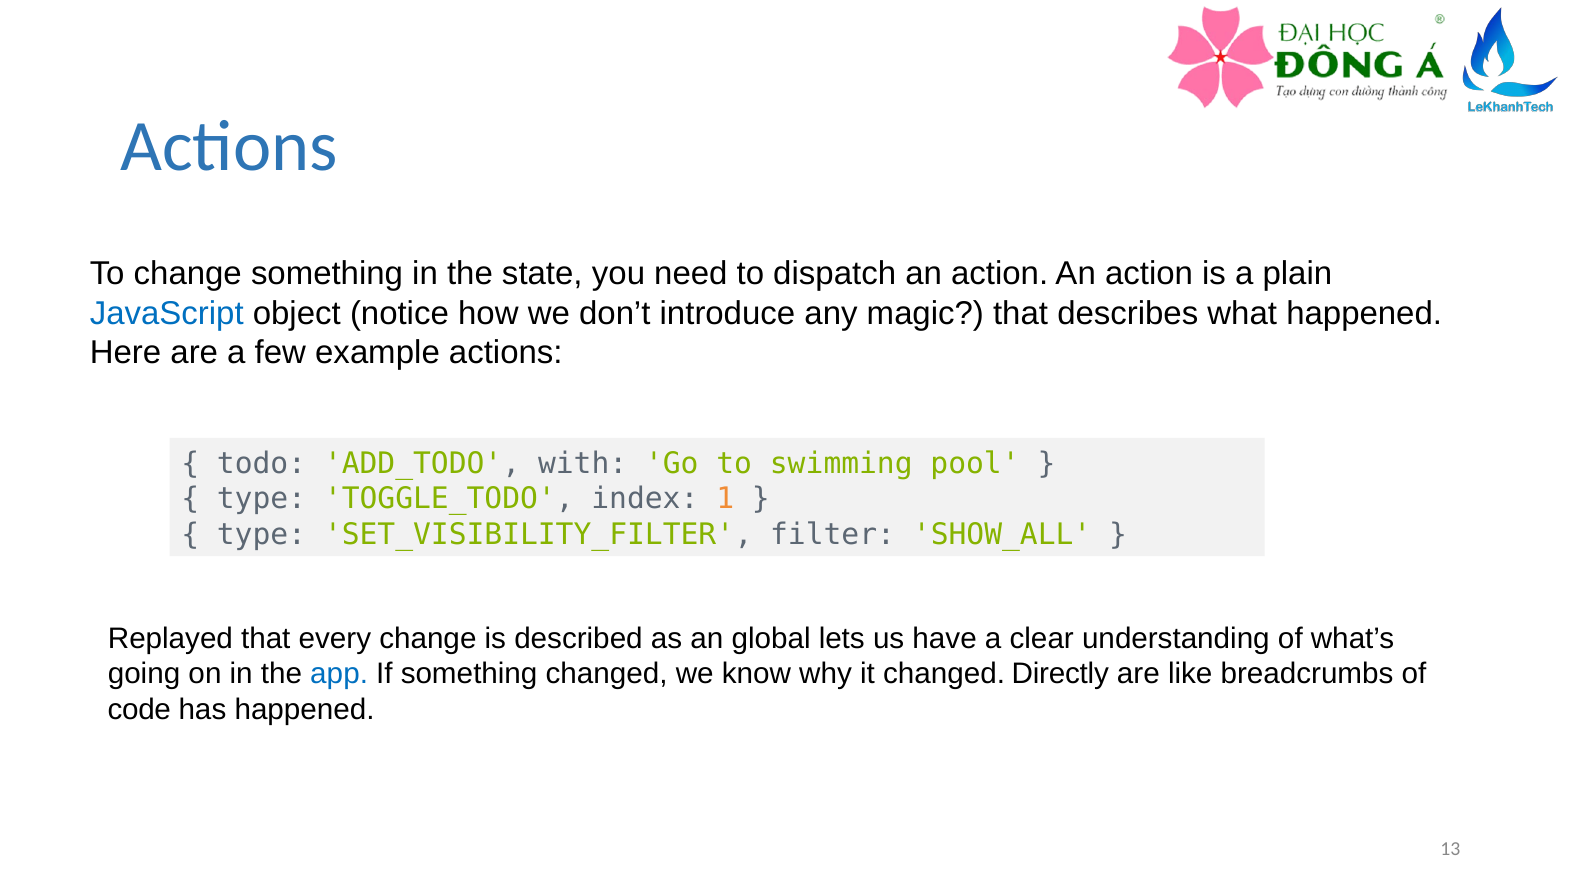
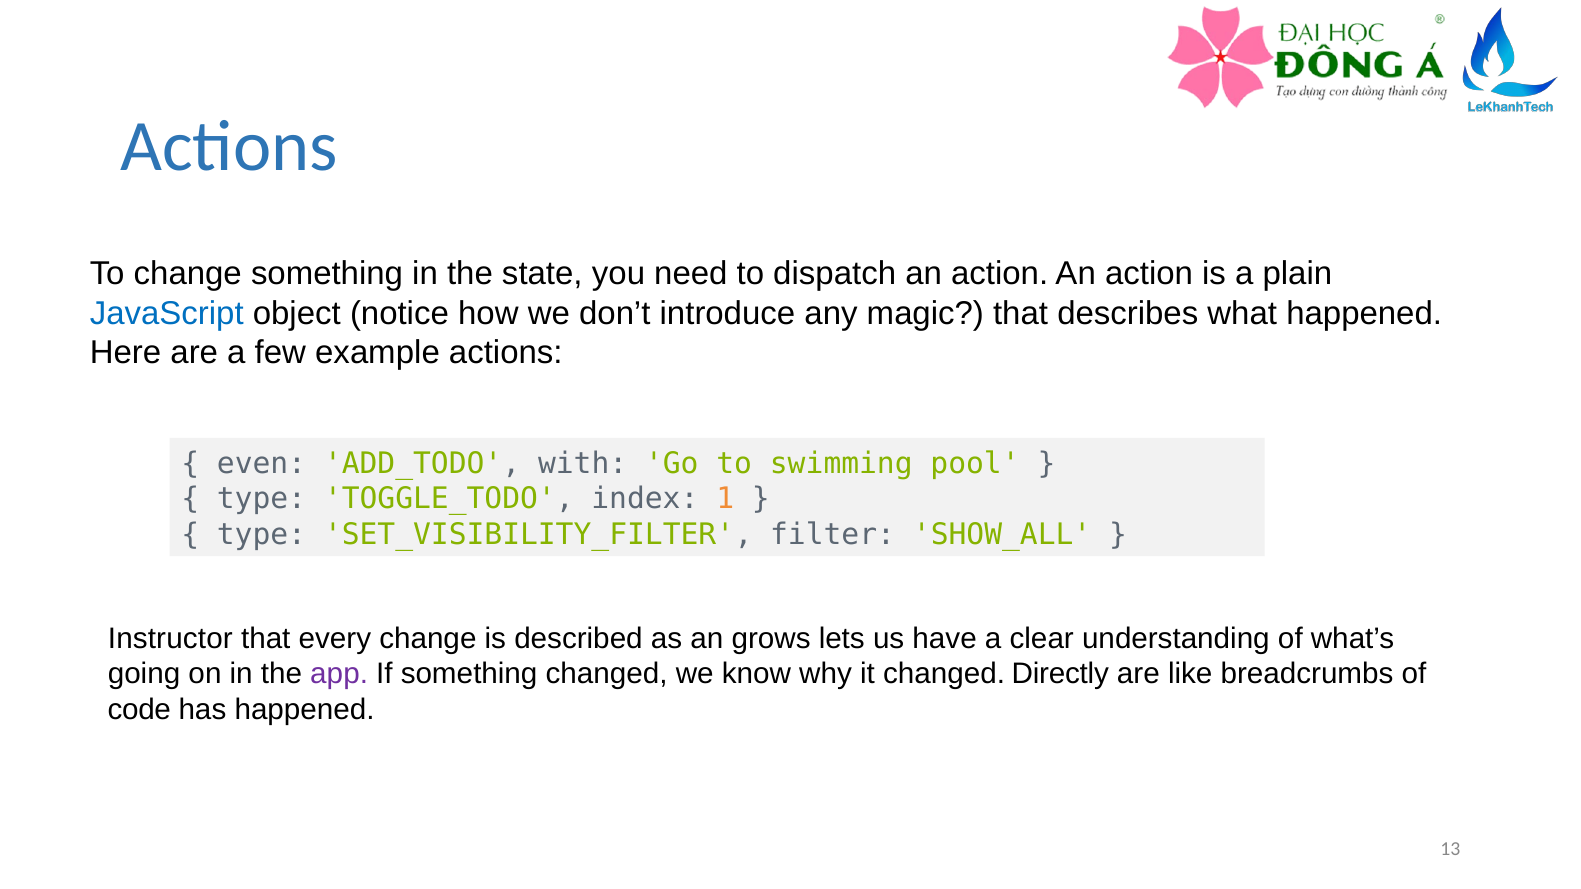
todo: todo -> even (262, 464)
Replayed: Replayed -> Instructor (170, 639)
global: global -> grows (771, 639)
app colour: blue -> purple (339, 674)
